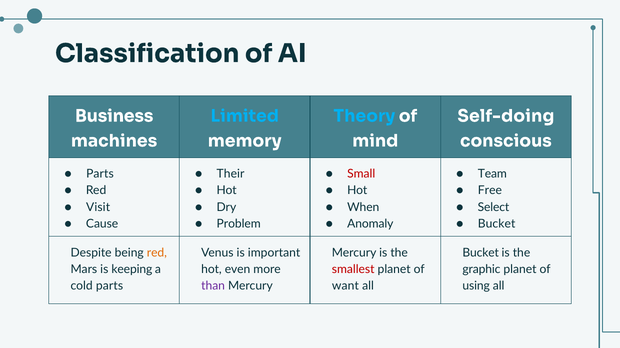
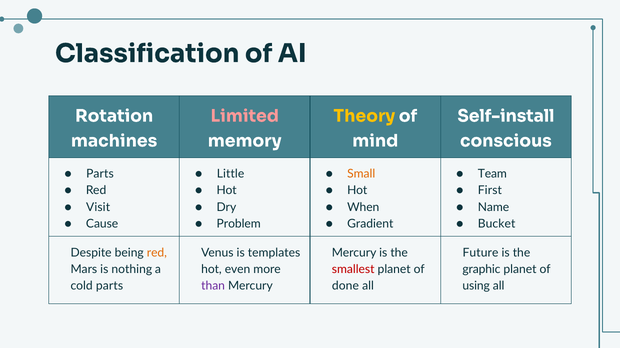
Business: Business -> Rotation (114, 116)
Limited colour: light blue -> pink (245, 116)
Theory colour: light blue -> yellow (364, 116)
Self-doing: Self-doing -> Self-install (506, 116)
Their: Their -> Little (231, 174)
Small colour: red -> orange (361, 174)
Free: Free -> First (490, 191)
Select: Select -> Name (493, 208)
Anomaly: Anomaly -> Gradient (370, 224)
important: important -> templates (274, 253)
Bucket: Bucket -> Future (481, 253)
keeping: keeping -> nothing (132, 270)
want: want -> done (345, 286)
